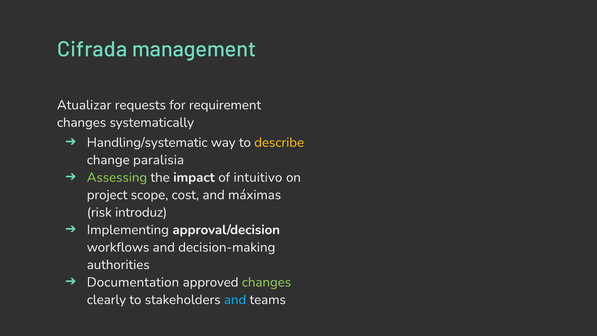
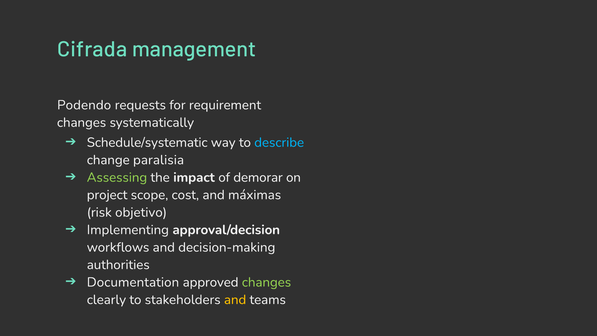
Atualizar: Atualizar -> Podendo (84, 105)
Handling/systematic: Handling/systematic -> Schedule/systematic (147, 142)
describe colour: yellow -> light blue (279, 142)
intuitivo: intuitivo -> demorar (258, 177)
introduz: introduz -> objetivo (141, 212)
and colour: light blue -> yellow (235, 300)
